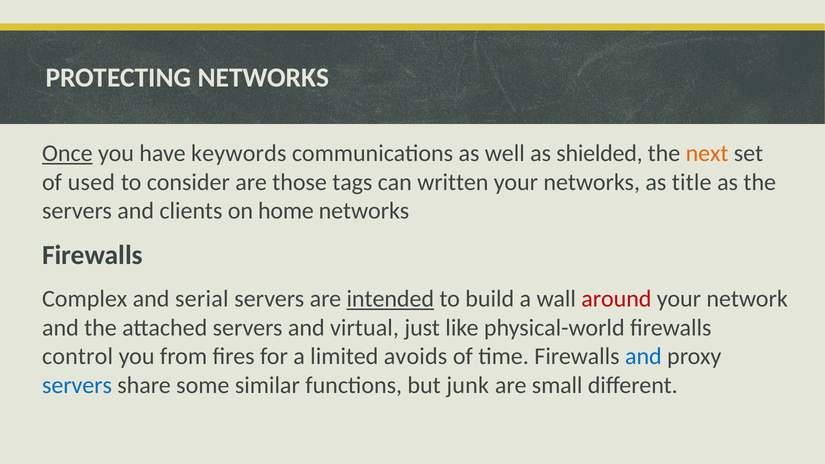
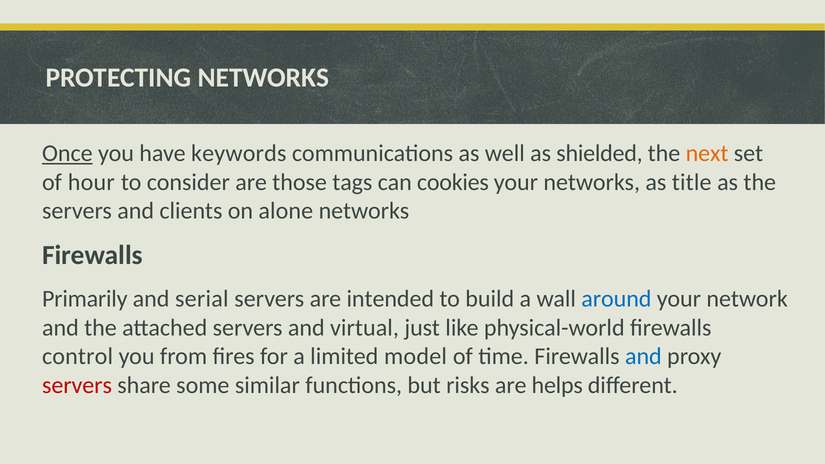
used: used -> hour (91, 182)
written: written -> cookies (453, 182)
home: home -> alone (286, 211)
Complex: Complex -> Primarily (85, 299)
intended underline: present -> none (390, 299)
around colour: red -> blue (616, 299)
avoids: avoids -> model (415, 357)
servers colour: blue -> red (77, 385)
junk: junk -> risks (468, 385)
small: small -> helps (557, 385)
